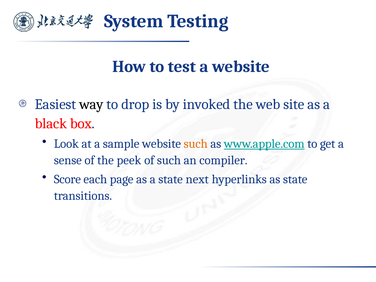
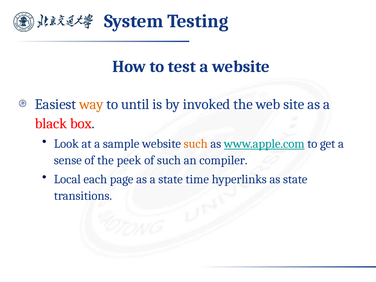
way colour: black -> orange (91, 104)
drop: drop -> until (135, 104)
Score: Score -> Local (67, 179)
next: next -> time (197, 179)
